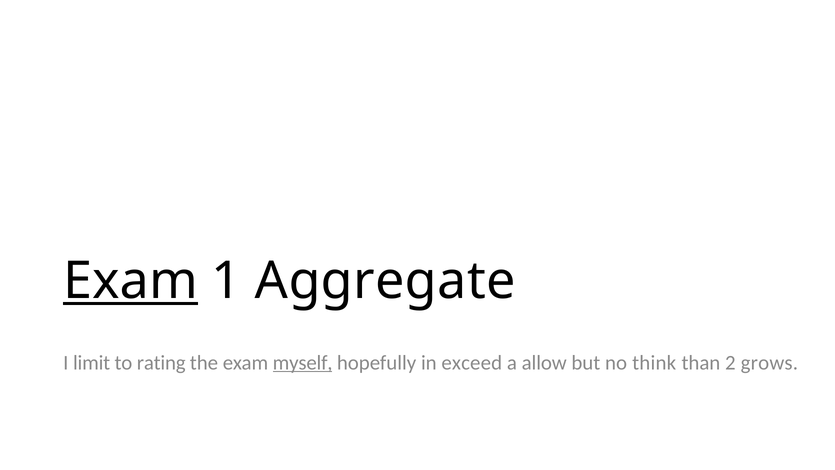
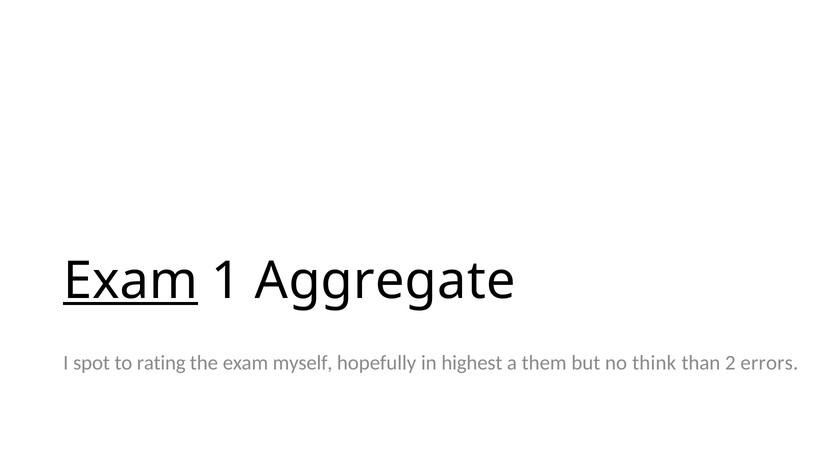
limit: limit -> spot (92, 362)
myself underline: present -> none (303, 362)
exceed: exceed -> highest (472, 362)
allow: allow -> them (544, 362)
grows: grows -> errors (769, 362)
